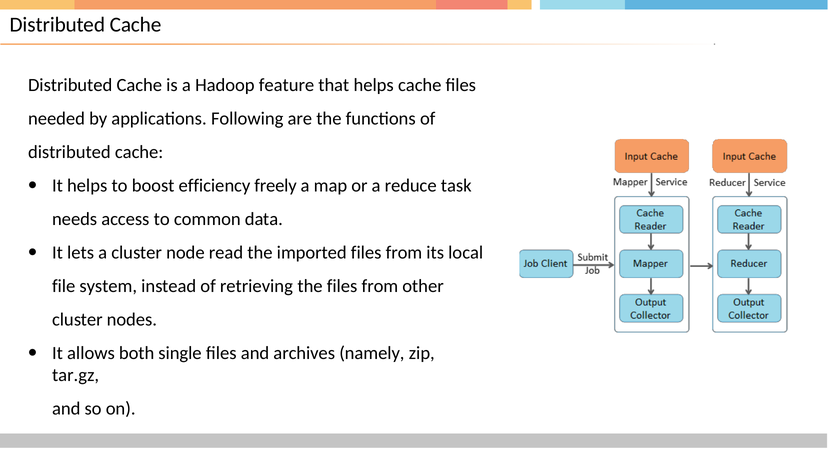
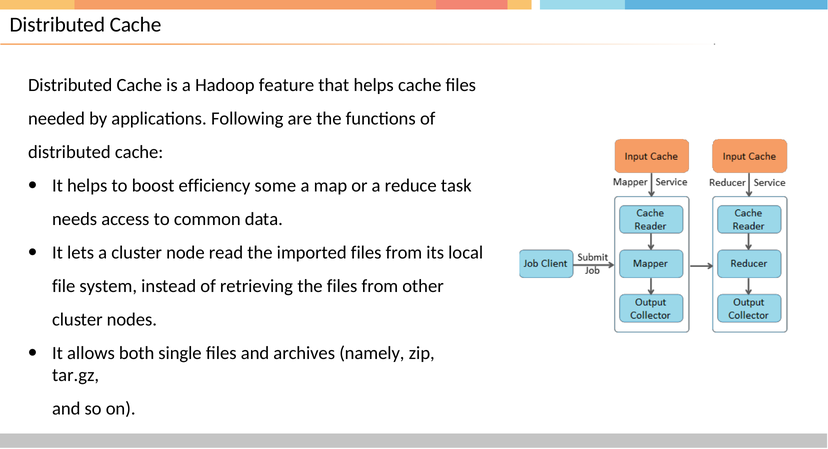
freely: freely -> some (275, 186)
